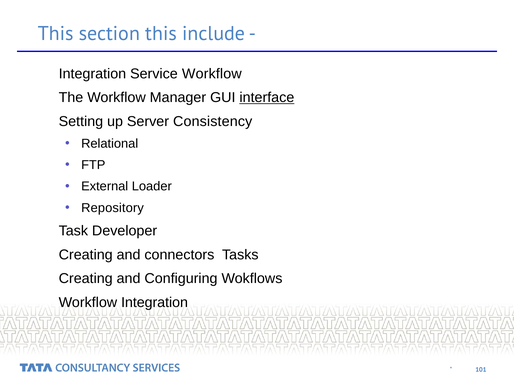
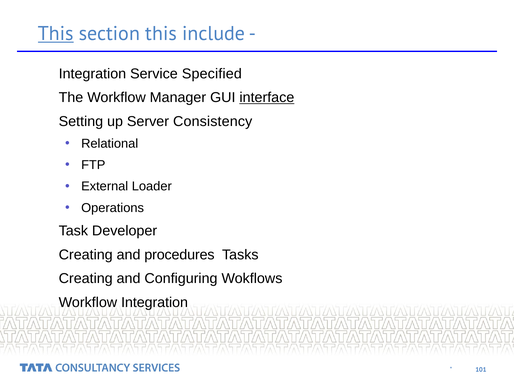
This underline: none -> present (56, 34)
Service Workflow: Workflow -> Specified (212, 74)
Repository: Repository -> Operations (113, 208)
connectors: connectors -> procedures (179, 255)
